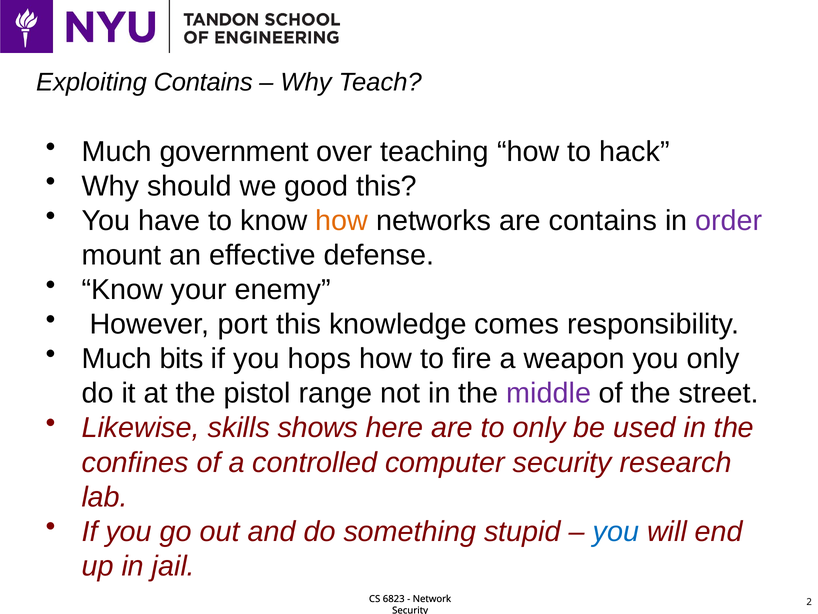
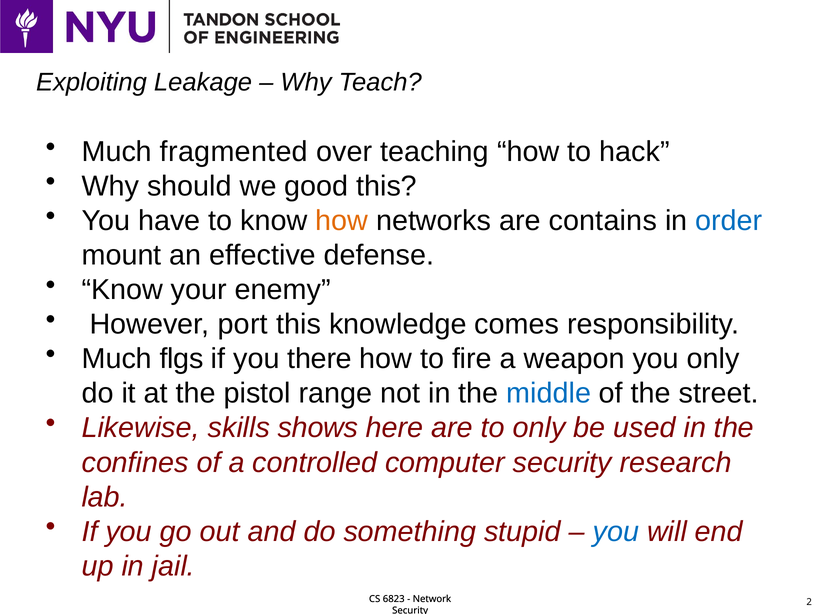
Exploiting Contains: Contains -> Leakage (203, 82)
government: government -> fragmented (234, 152)
order colour: purple -> blue (729, 221)
bits: bits -> flgs (182, 359)
hops: hops -> there (320, 359)
middle colour: purple -> blue (549, 393)
